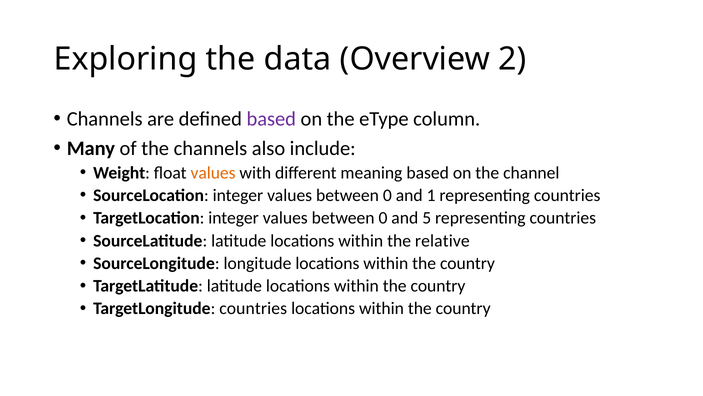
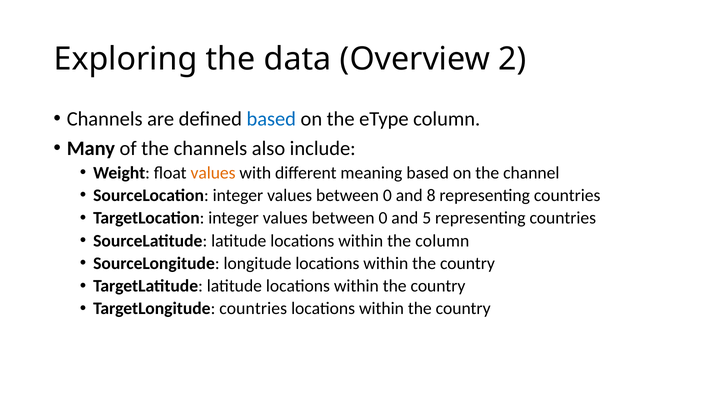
based colour: purple -> blue (271, 119)
1: 1 -> 8 (431, 195)
the relative: relative -> column (442, 240)
